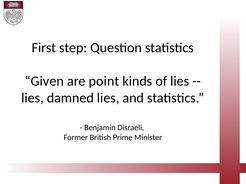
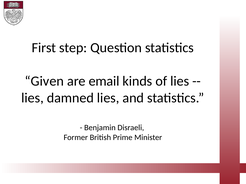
point: point -> email (104, 81)
